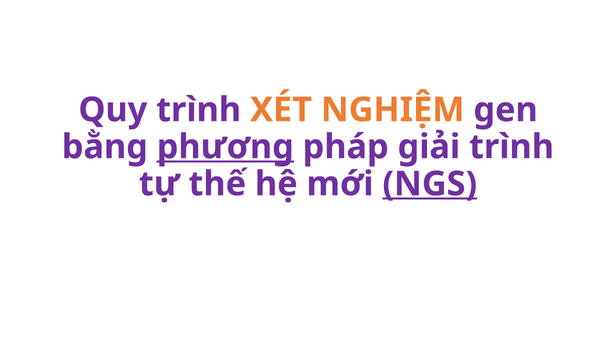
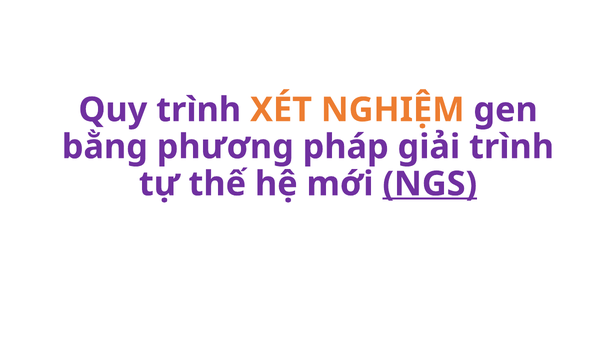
phương underline: present -> none (225, 147)
